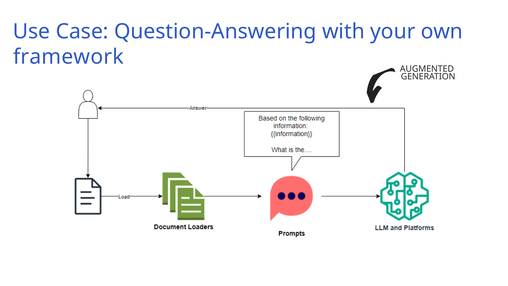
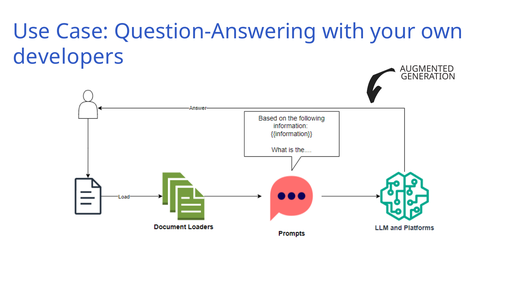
framework: framework -> developers (68, 57)
